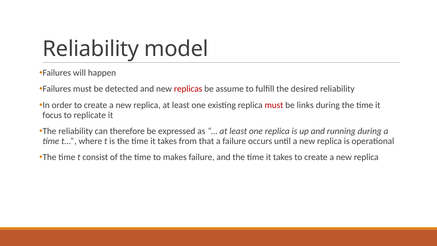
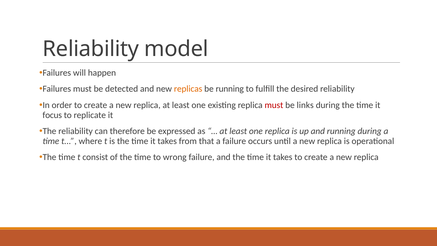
replicas colour: red -> orange (188, 89)
be assume: assume -> running (230, 89)
makes: makes -> wrong (175, 157)
